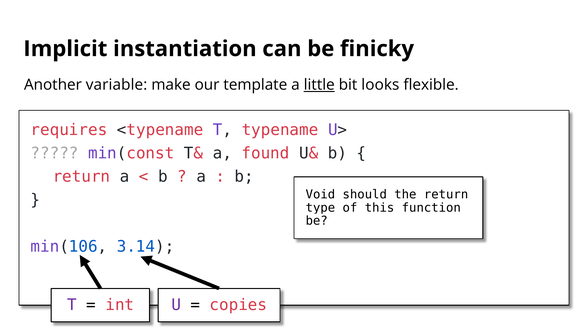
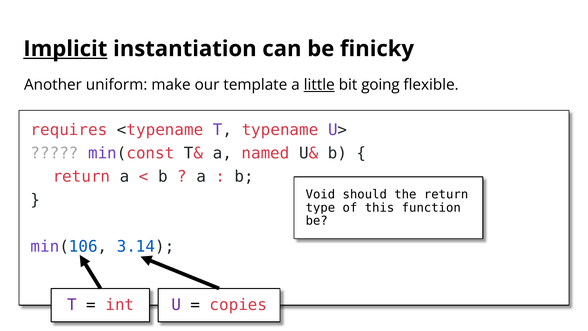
Implicit underline: none -> present (65, 49)
variable: variable -> uniform (117, 85)
looks: looks -> going (380, 85)
found: found -> named (266, 153)
